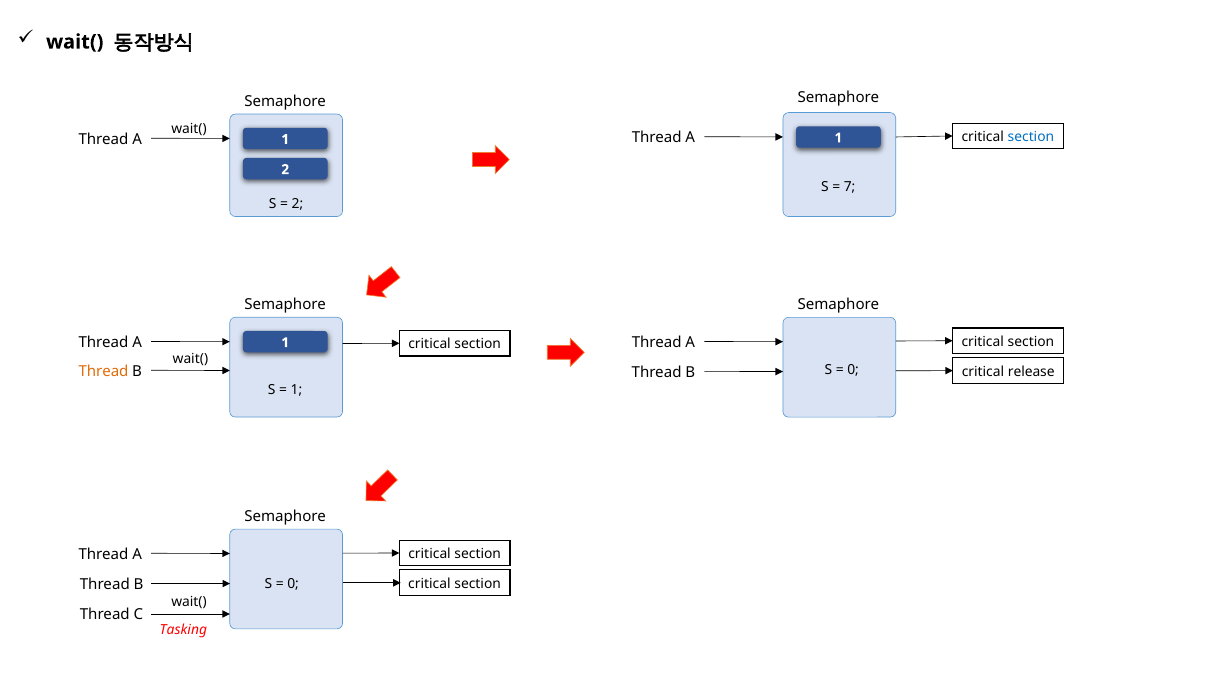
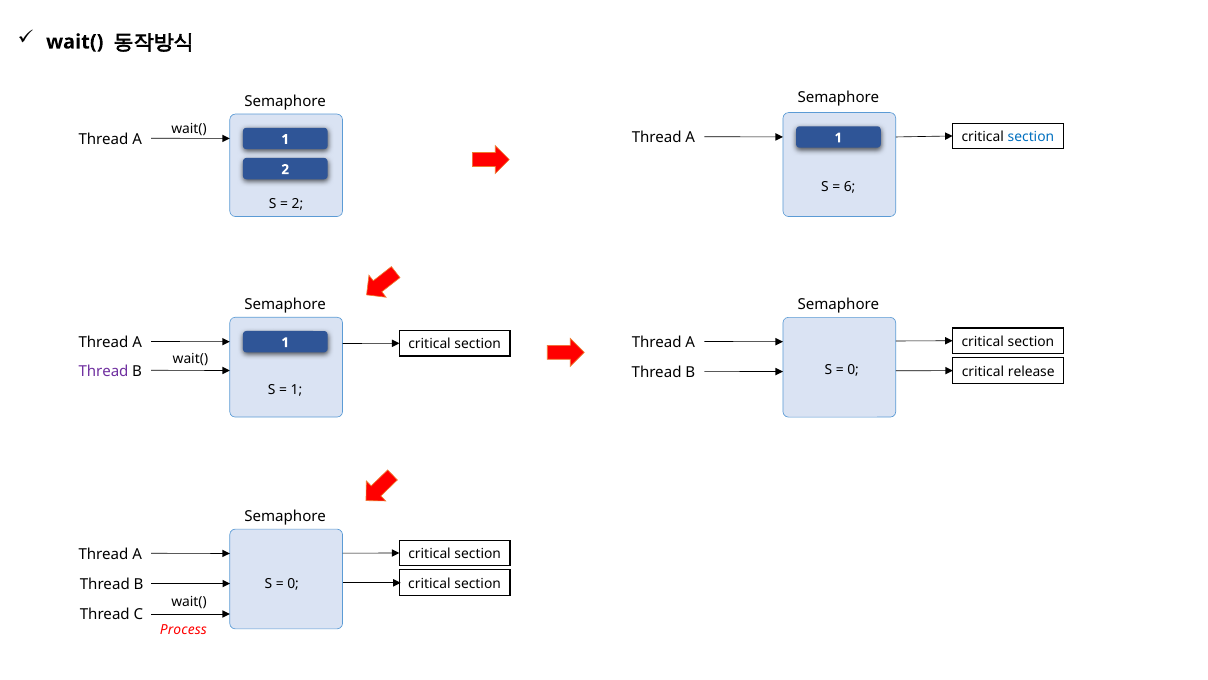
7: 7 -> 6 (850, 187)
Thread colour: orange -> purple (103, 371)
Tasking: Tasking -> Process (183, 630)
